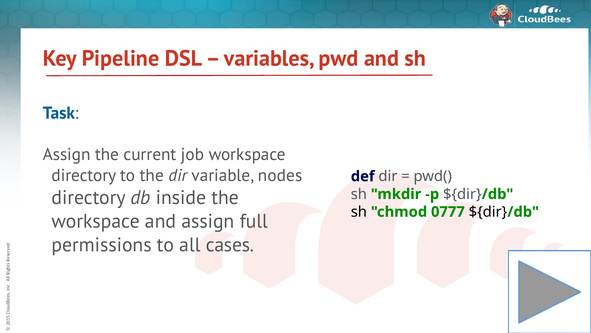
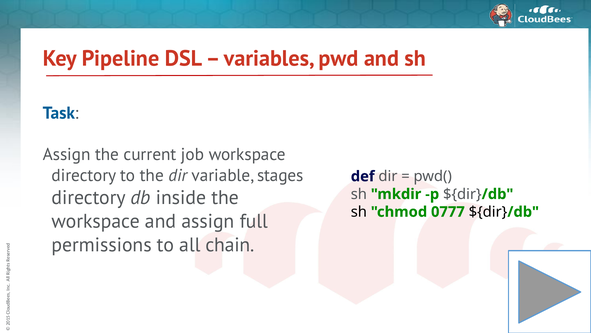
nodes: nodes -> stages (280, 175)
cases: cases -> chain (230, 245)
